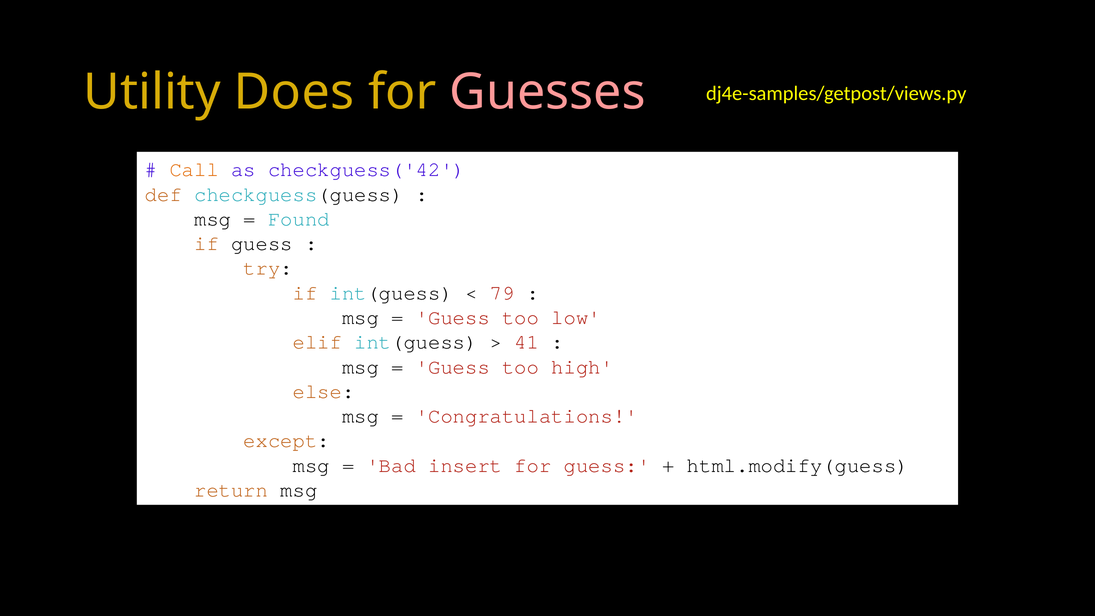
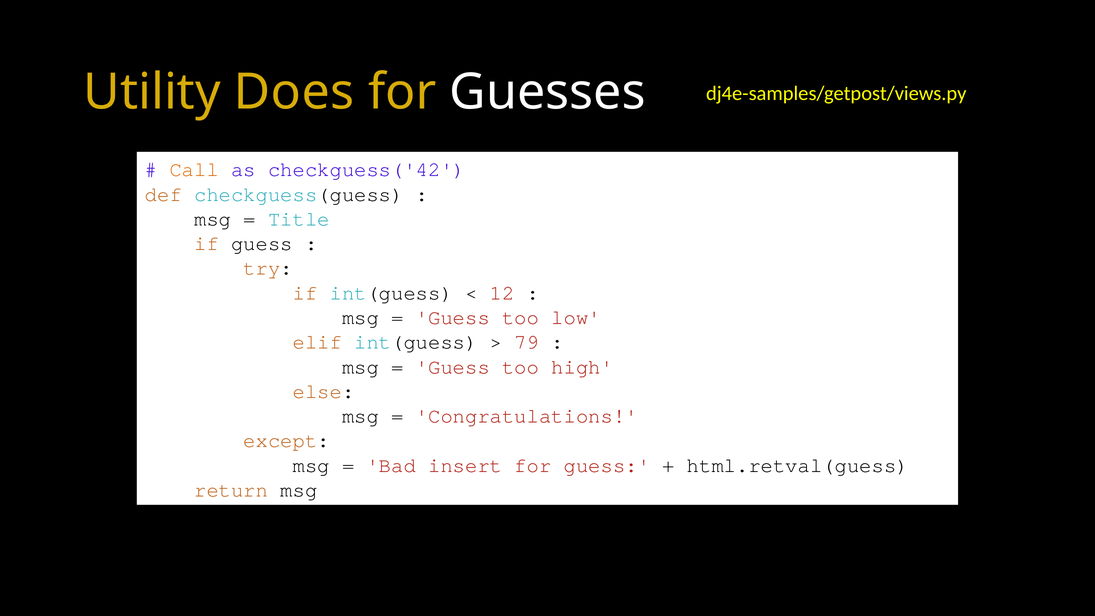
Guesses colour: pink -> white (548, 92)
Found: Found -> Title (299, 219)
79: 79 -> 12 (502, 293)
41: 41 -> 79 (527, 342)
html.modify(guess: html.modify(guess -> html.retval(guess (798, 465)
